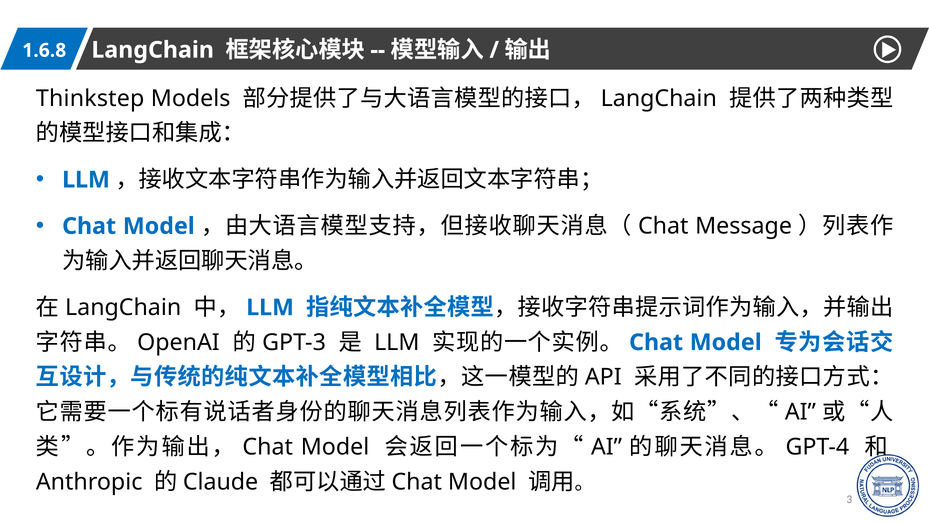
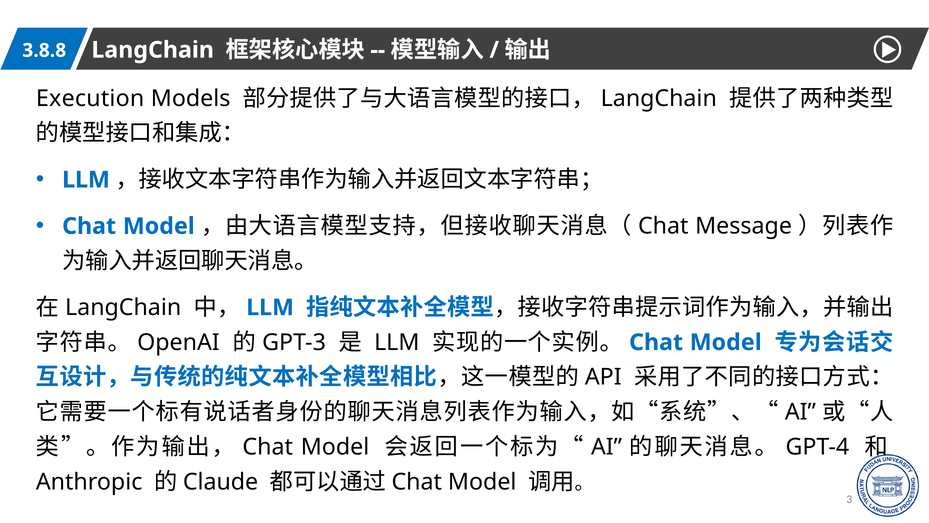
1.6.8: 1.6.8 -> 3.8.8 (44, 50)
Thinkstep: Thinkstep -> Execution (90, 98)
